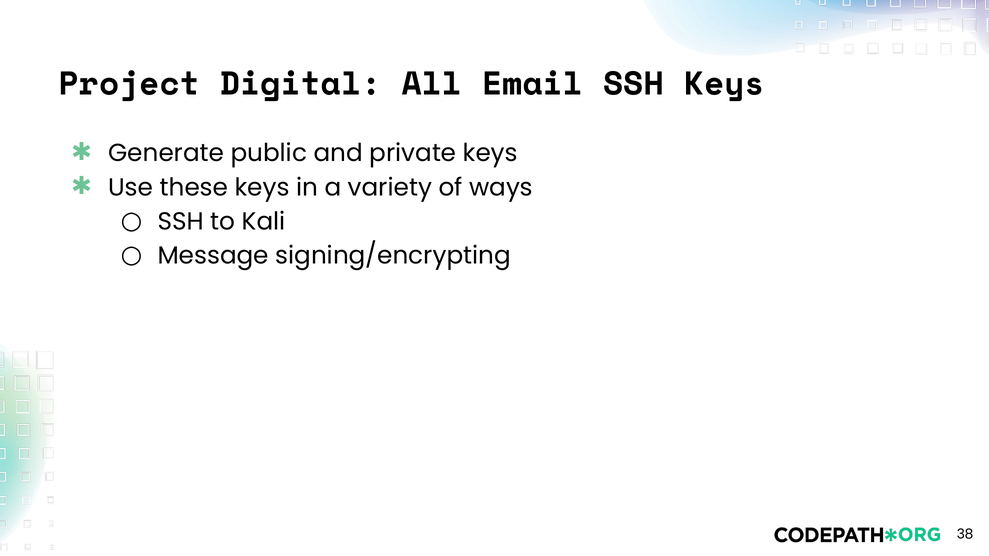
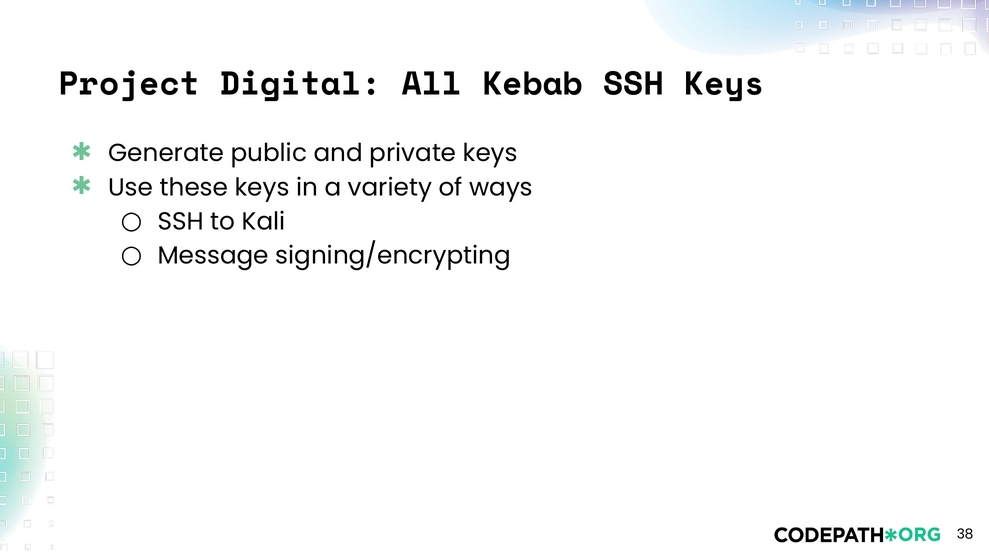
Email: Email -> Kebab (533, 84)
